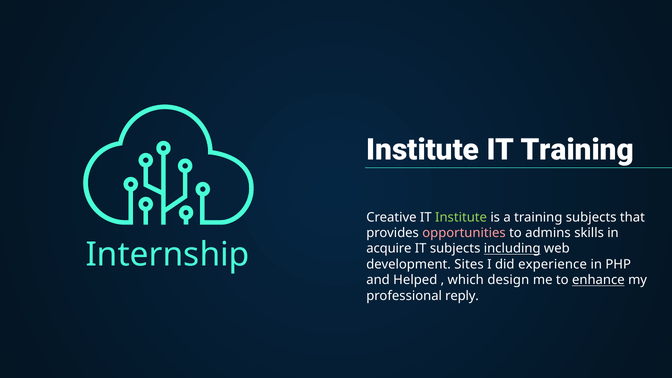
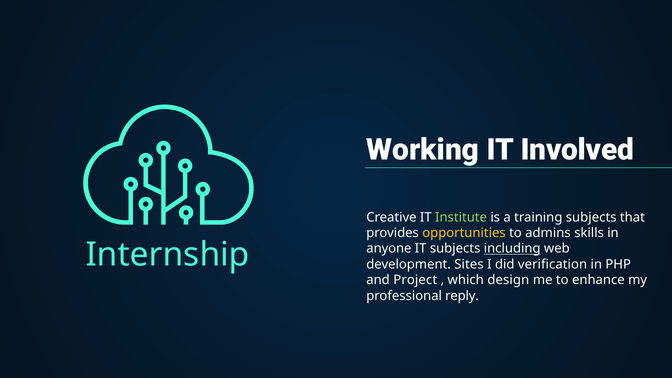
Institute: Institute -> Working (423, 150)
IT Training: Training -> Involved (577, 150)
opportunities colour: pink -> yellow (464, 233)
acquire: acquire -> anyone (389, 249)
experience: experience -> verification (553, 264)
Helped: Helped -> Project (415, 280)
enhance underline: present -> none (598, 280)
